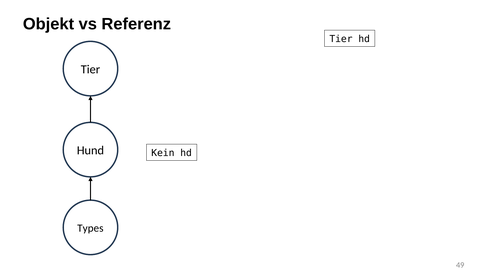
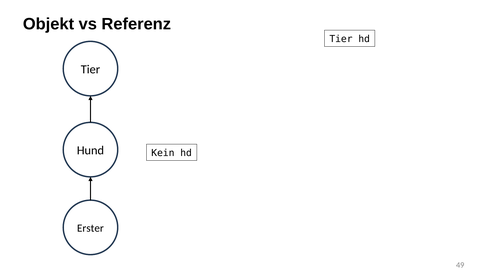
Types: Types -> Erster (90, 228)
